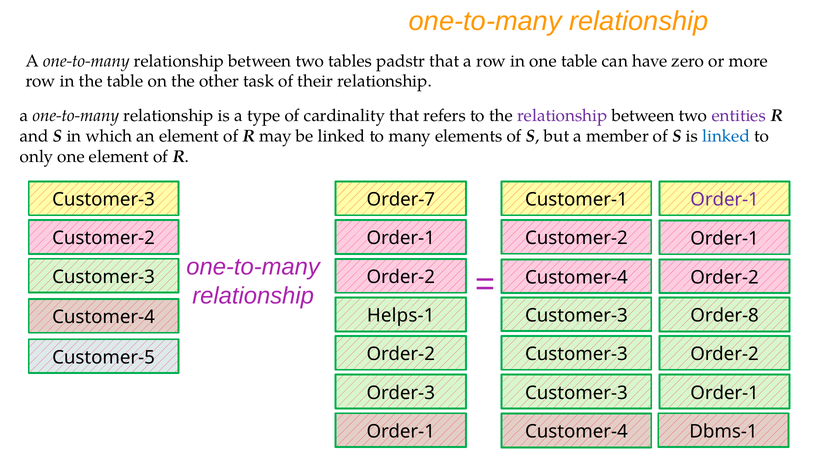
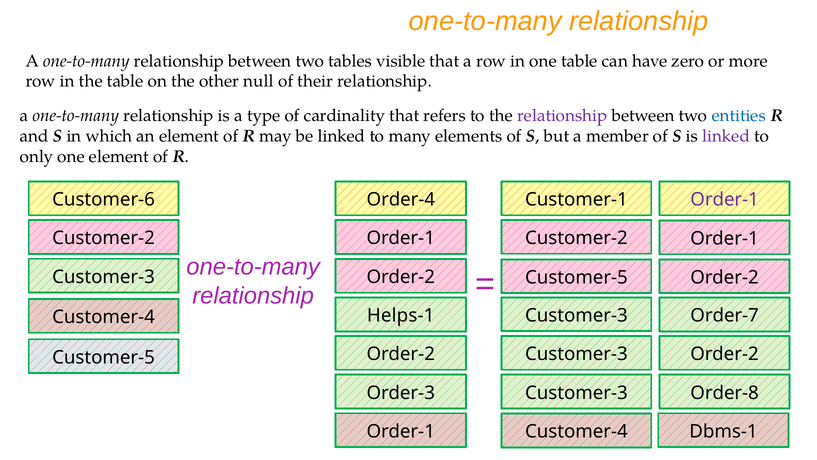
padstr: padstr -> visible (401, 61)
task: task -> null (259, 81)
entities colour: purple -> blue (739, 116)
linked colour: blue -> purple (726, 136)
Customer-3: Customer-3 -> Customer-6 (104, 199)
Order-7: Order-7 -> Order-4 (401, 199)
Customer-4: Customer-4 -> Customer-5 (576, 277)
Order-8: Order-8 -> Order-7 (725, 315)
Order-1: Order-1 -> Order-8 (725, 392)
